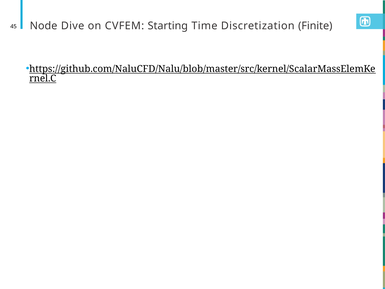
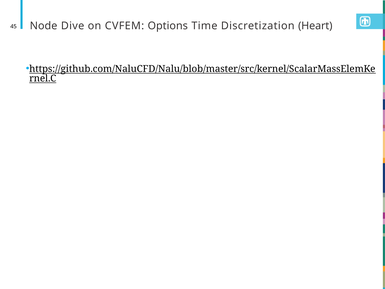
Starting: Starting -> Options (168, 26)
Finite: Finite -> Heart (315, 26)
